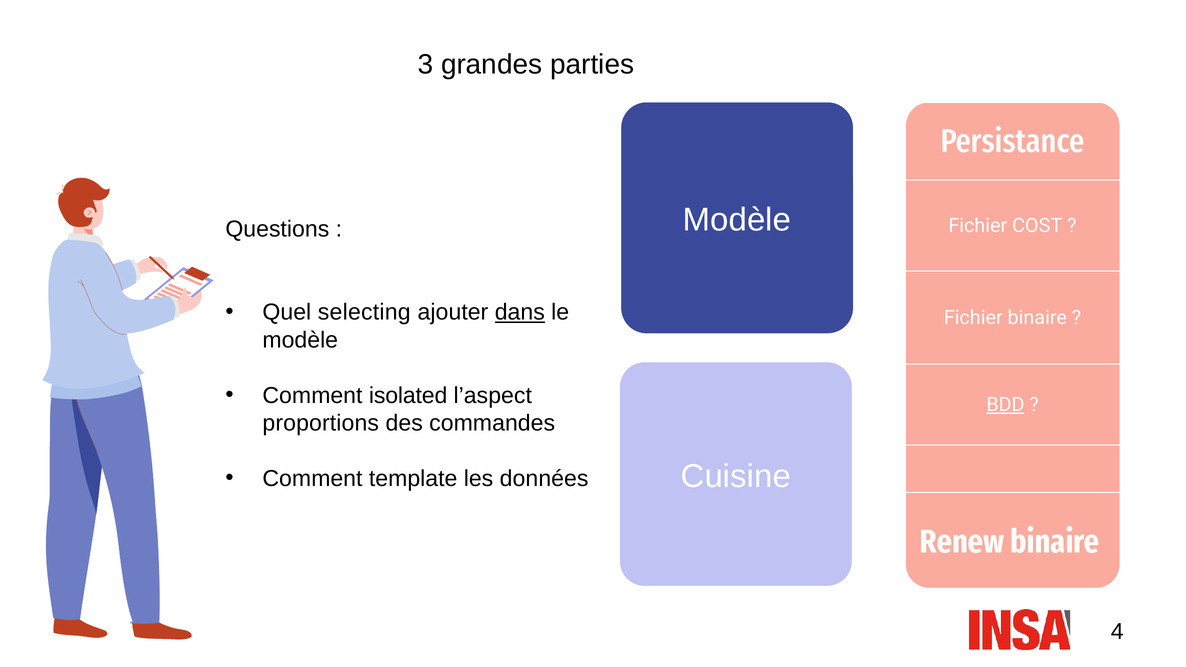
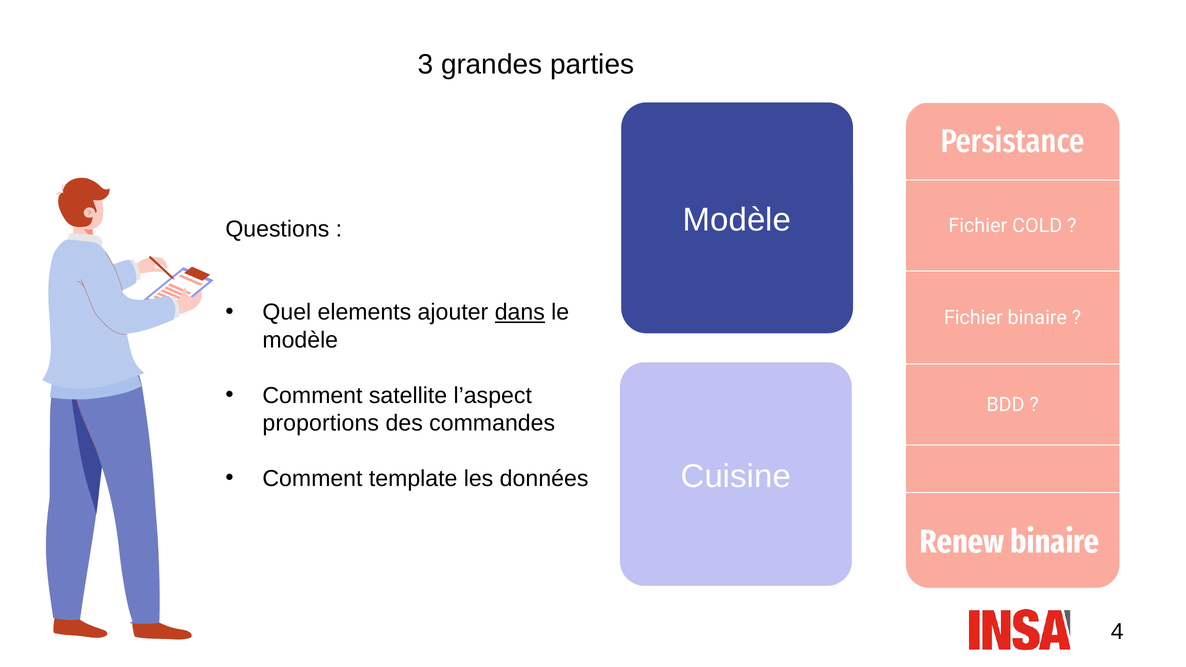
COST: COST -> COLD (1037, 226)
selecting: selecting -> elements (364, 312)
isolated: isolated -> satellite (408, 395)
BDD underline: present -> none (1005, 405)
